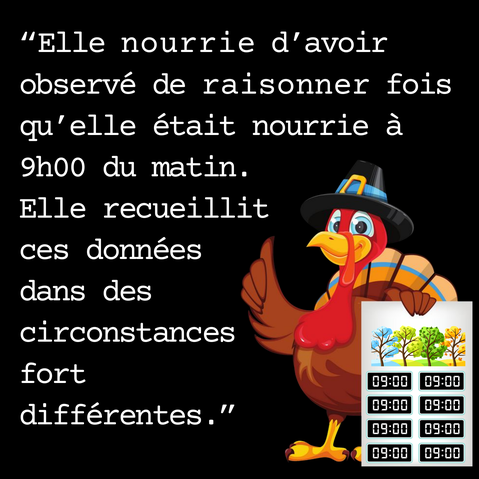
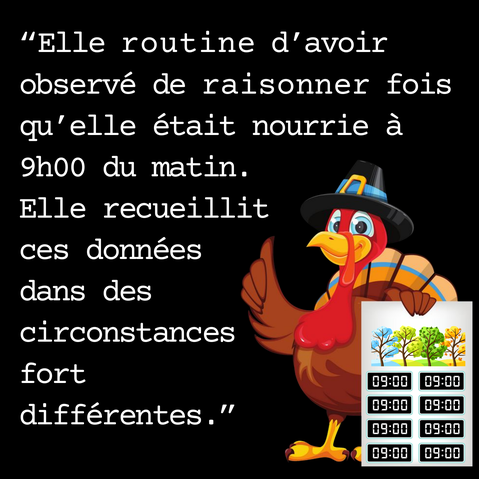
Elle nourrie: nourrie -> routine (188, 42)
